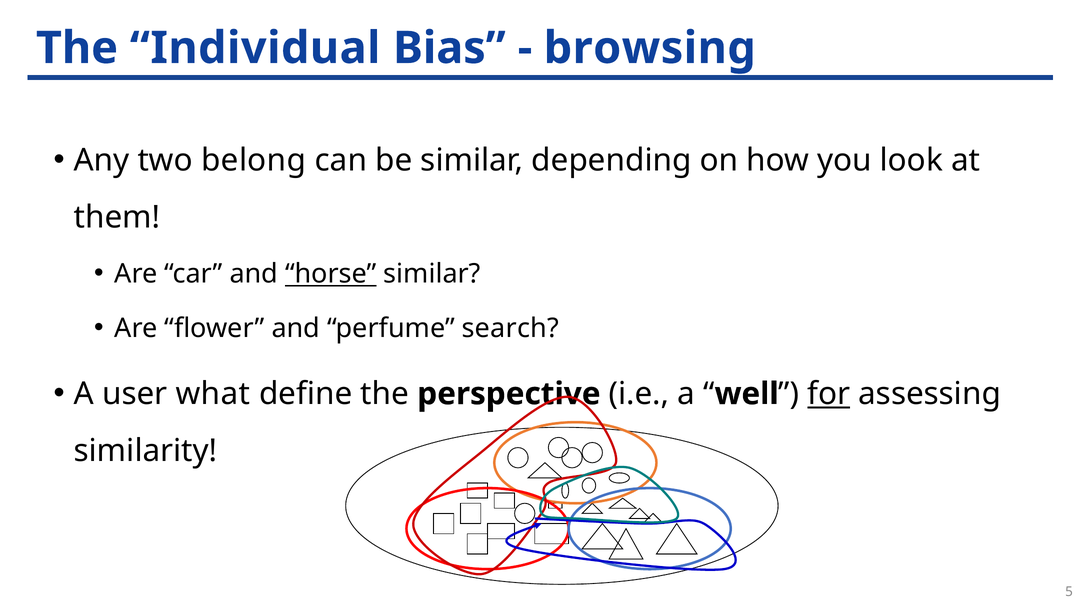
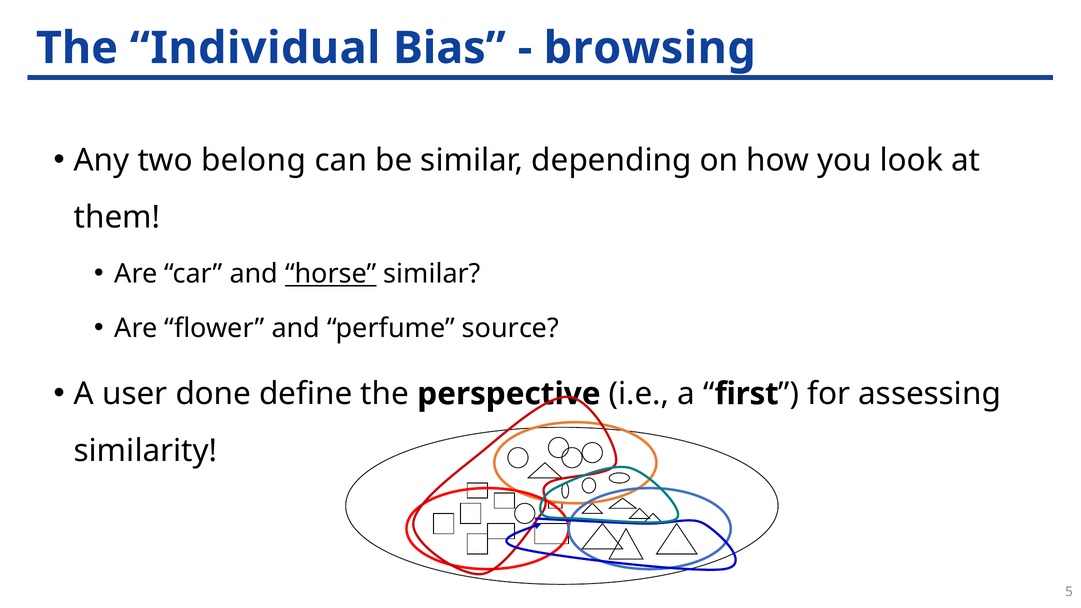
search: search -> source (510, 328)
what: what -> done (213, 394)
well: well -> first (747, 394)
for underline: present -> none (829, 394)
